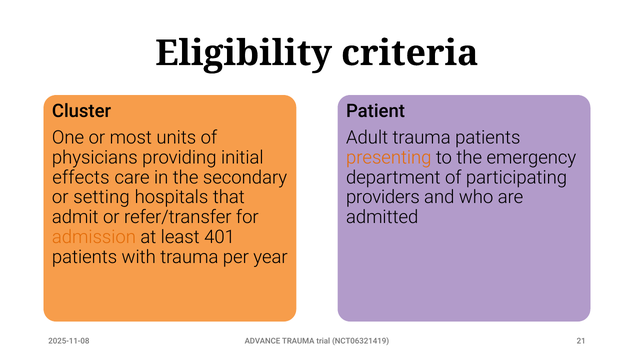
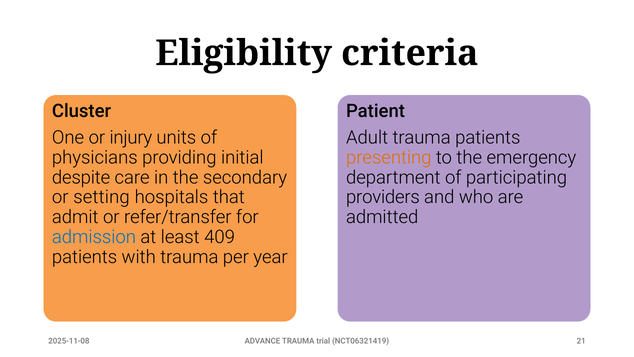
most: most -> injury (131, 137)
effects: effects -> despite (81, 177)
admission colour: orange -> blue (94, 237)
401: 401 -> 409 (220, 237)
